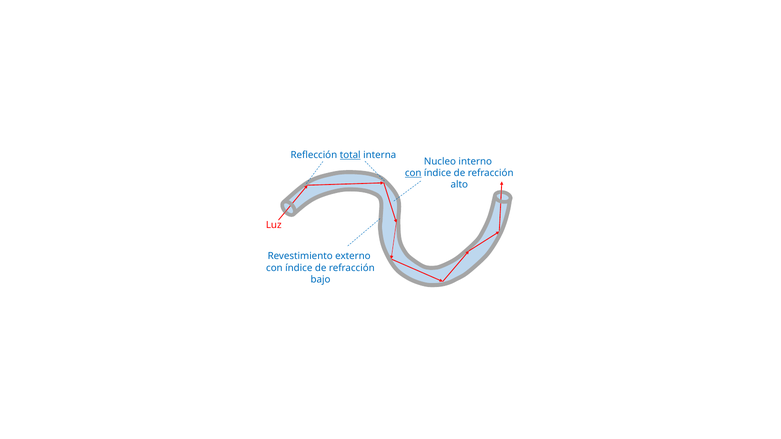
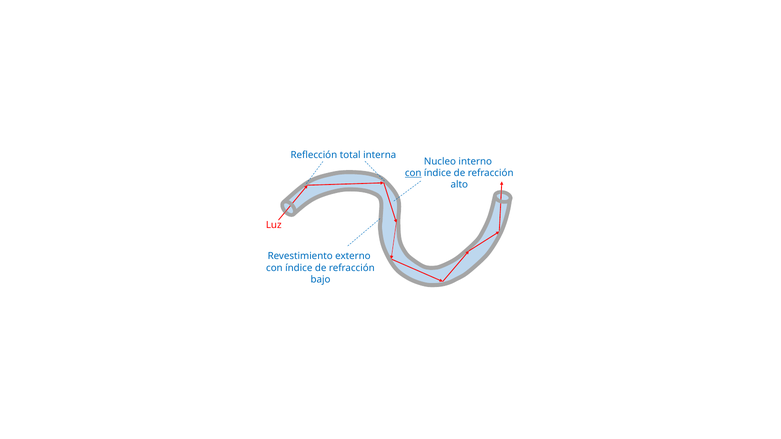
total underline: present -> none (350, 155)
